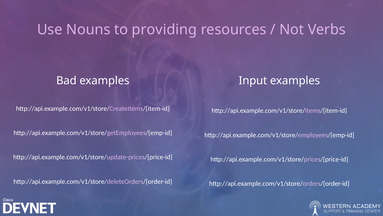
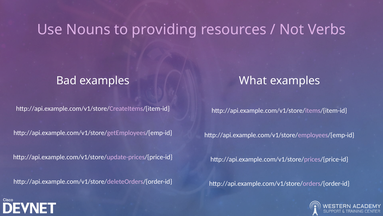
Input: Input -> What (253, 80)
